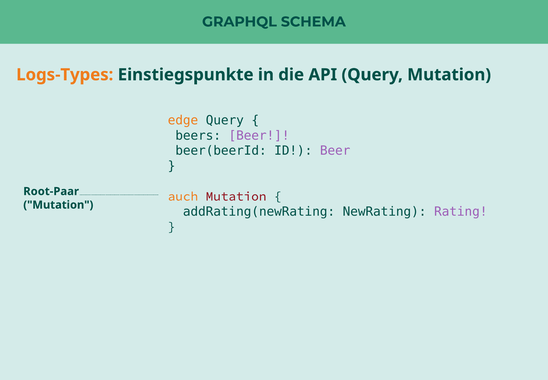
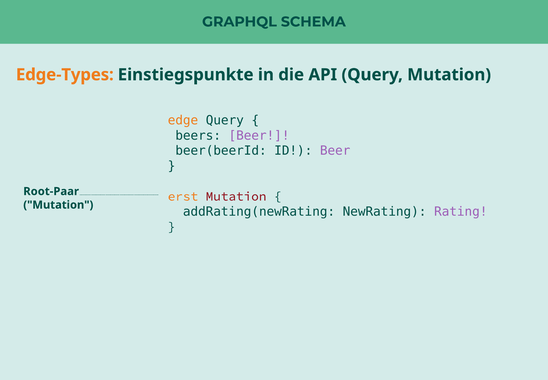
Logs-Types: Logs-Types -> Edge-Types (65, 75)
auch: auch -> erst (183, 196)
